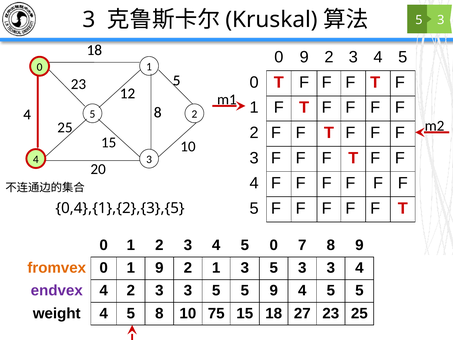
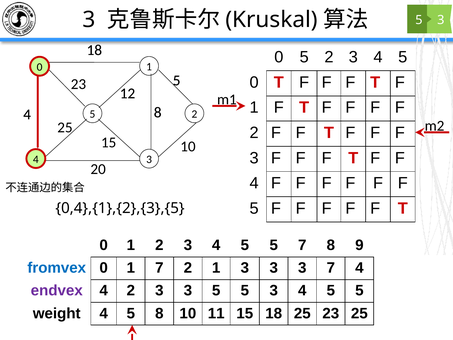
0 9: 9 -> 5 (304, 57)
0: 0 -> 5 (274, 245)
fromvex colour: orange -> blue (57, 268)
1 9: 9 -> 7 (159, 268)
1 3 5: 5 -> 3 (274, 268)
3: 3 -> 7 (331, 268)
5 5 9: 9 -> 3 (274, 290)
75: 75 -> 11 (216, 313)
18 27: 27 -> 25 (302, 313)
